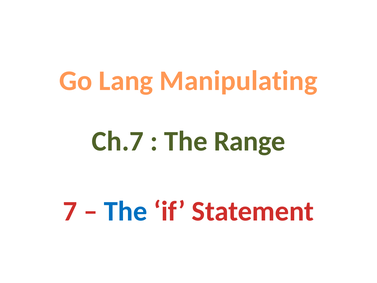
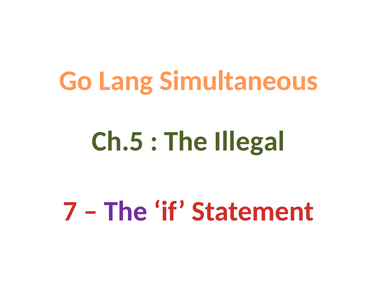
Manipulating: Manipulating -> Simultaneous (239, 81)
Ch.7: Ch.7 -> Ch.5 (118, 141)
Range: Range -> Illegal (249, 141)
The colour: blue -> purple (126, 211)
